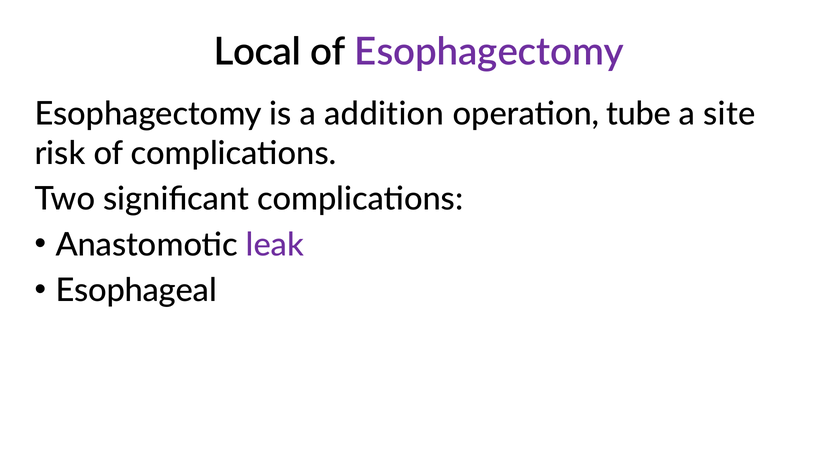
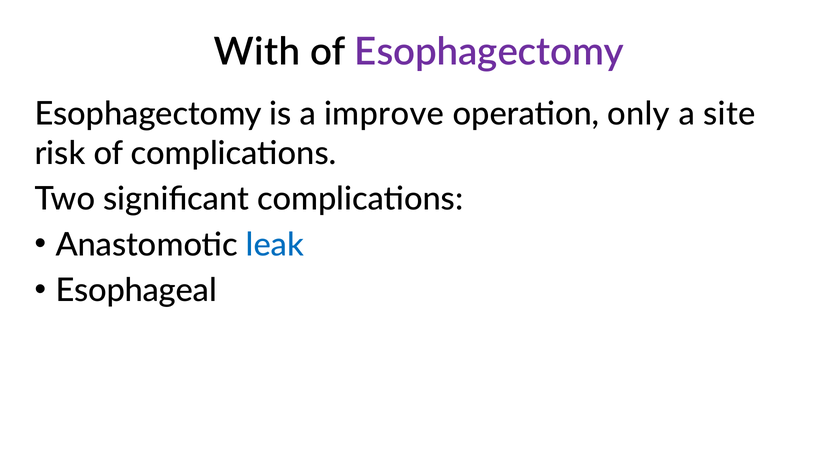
Local: Local -> With (257, 52)
addition: addition -> improve (384, 114)
tube: tube -> only (639, 114)
leak colour: purple -> blue (275, 245)
